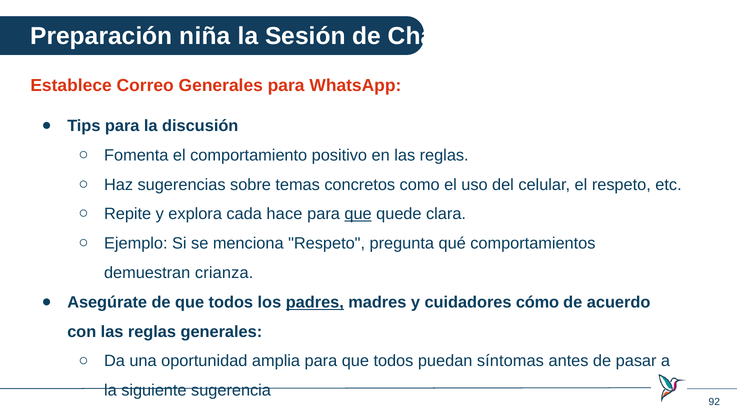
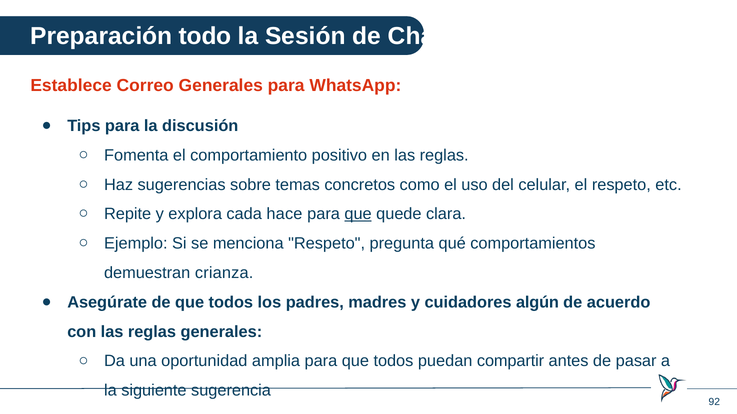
niña: niña -> todo (205, 36)
padres underline: present -> none (315, 303)
cómo: cómo -> algún (537, 303)
síntomas: síntomas -> compartir (511, 362)
